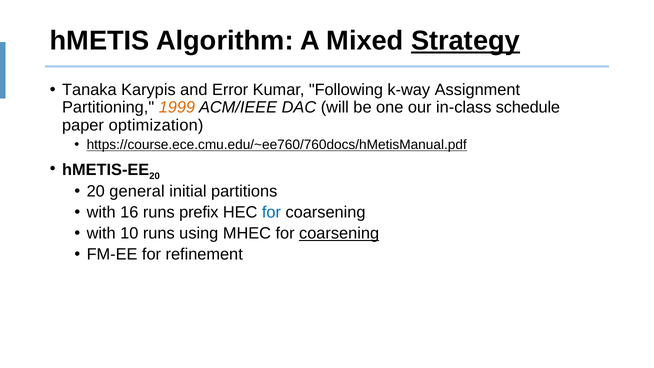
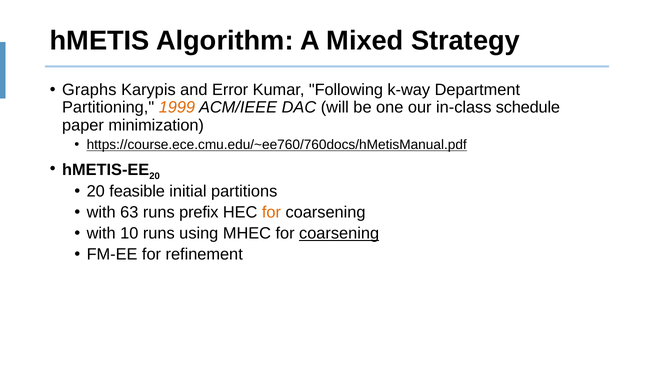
Strategy underline: present -> none (465, 41)
Tanaka: Tanaka -> Graphs (89, 90)
Assignment: Assignment -> Department (477, 90)
optimization: optimization -> minimization (156, 125)
general: general -> feasible (137, 191)
16: 16 -> 63 (129, 212)
for colour: blue -> orange (271, 212)
